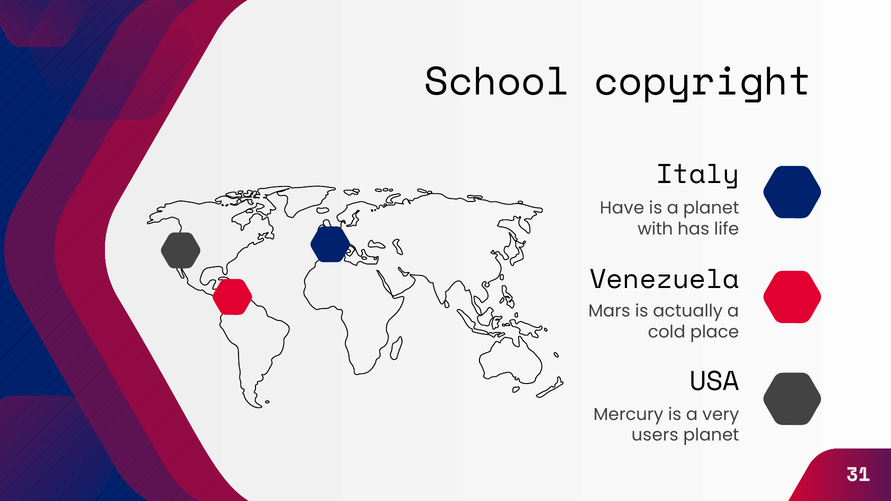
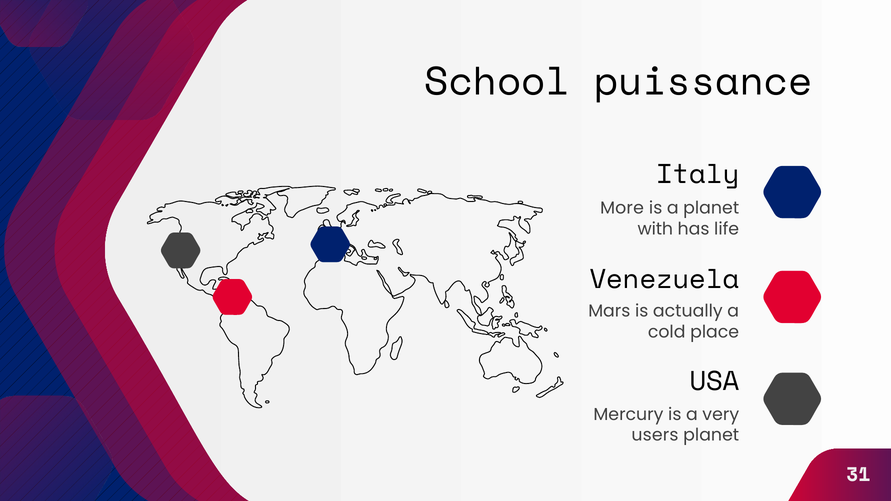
copyright: copyright -> puissance (703, 82)
Have: Have -> More (622, 208)
